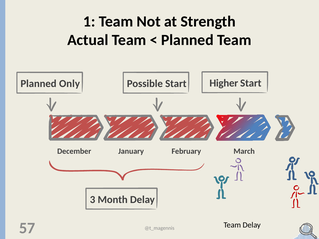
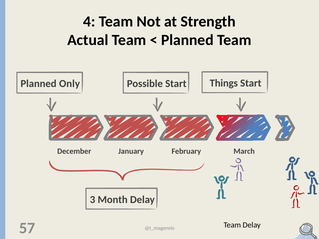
1: 1 -> 4 (89, 22)
Higher: Higher -> Things (224, 83)
